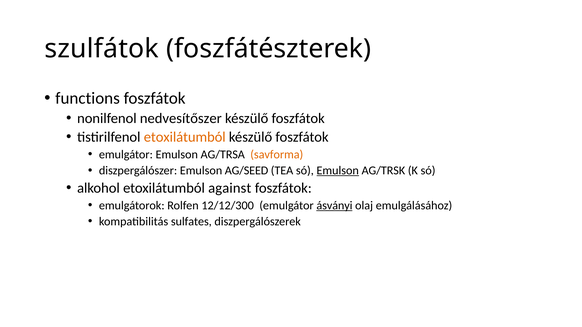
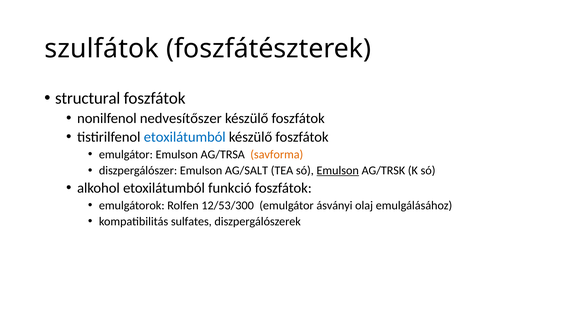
functions: functions -> structural (88, 98)
etoxilátumból colour: orange -> blue (185, 137)
AG/SEED: AG/SEED -> AG/SALT (246, 171)
against: against -> funkció (230, 188)
12/12/300: 12/12/300 -> 12/53/300 (228, 206)
ásványi underline: present -> none (334, 206)
